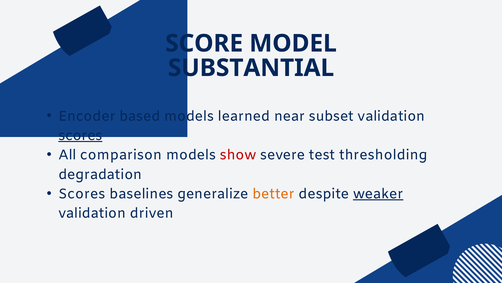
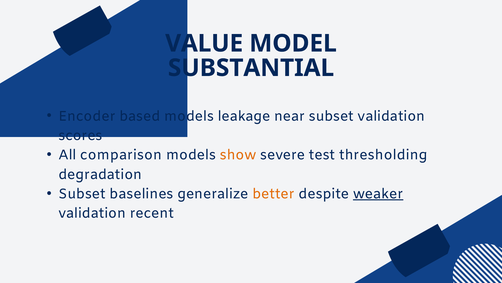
SCORE: SCORE -> VALUE (204, 43)
learned: learned -> leakage (244, 116)
scores underline: present -> none (81, 135)
show colour: red -> orange (238, 155)
Scores: Scores -> Subset (82, 193)
driven: driven -> recent (152, 213)
